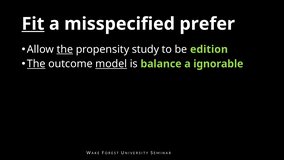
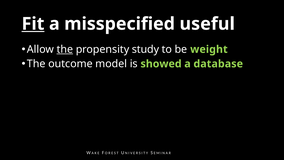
prefer: prefer -> useful (207, 24)
edition: edition -> weight (209, 49)
The underline: present -> none (36, 64)
model underline: present -> none (111, 64)
balance: balance -> showed (161, 64)
ignorable: ignorable -> database (218, 64)
